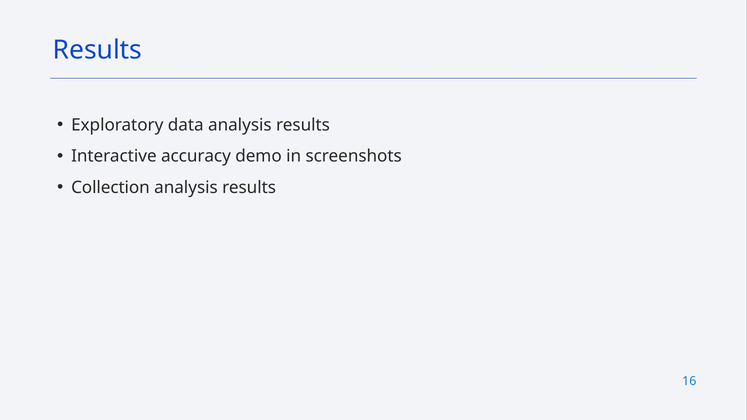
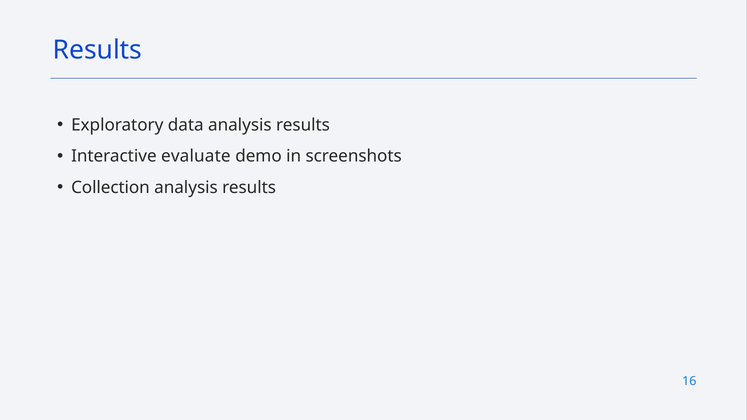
accuracy: accuracy -> evaluate (196, 156)
